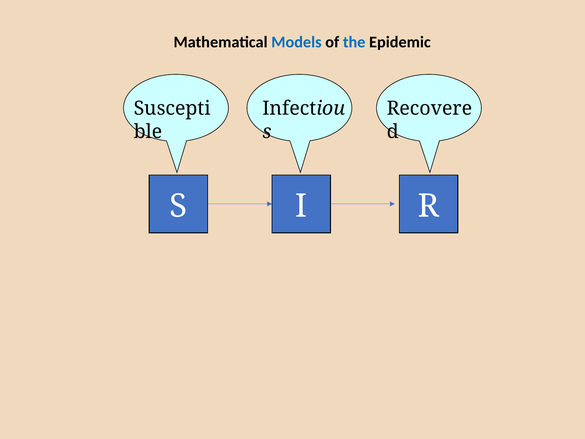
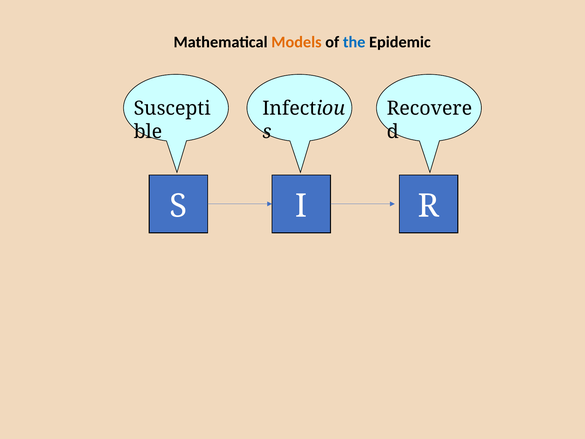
Models colour: blue -> orange (296, 42)
